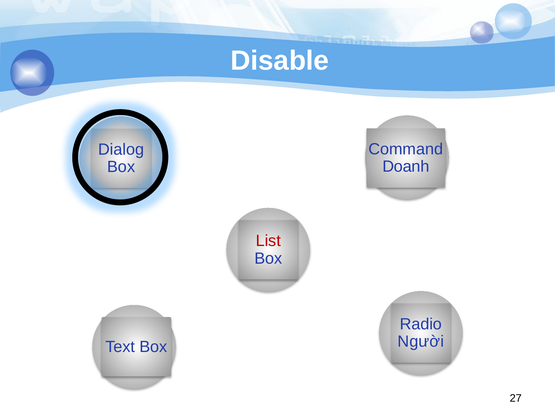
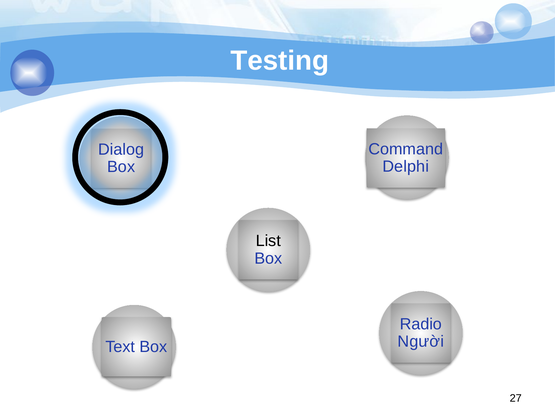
Disable: Disable -> Testing (280, 61)
Doanh: Doanh -> Delphi (406, 167)
List colour: red -> black (268, 241)
